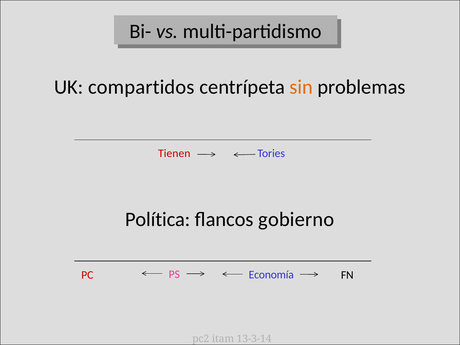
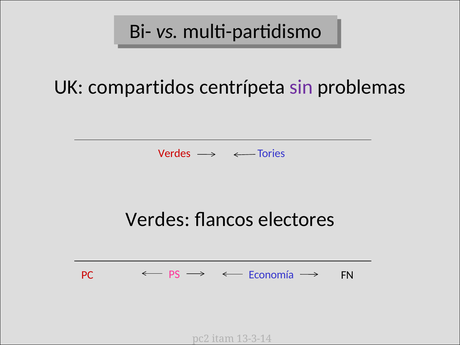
sin colour: orange -> purple (301, 87)
Tienen: Tienen -> Verdes (174, 153)
Política: Política -> Verdes (158, 219)
gobierno: gobierno -> electores (296, 219)
